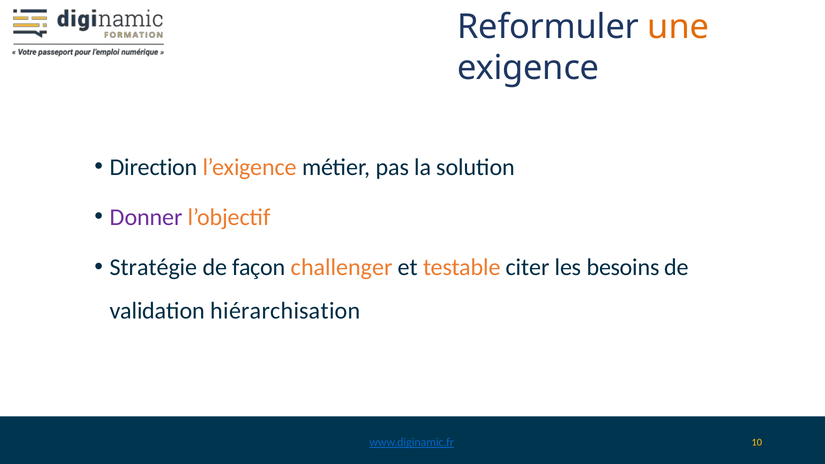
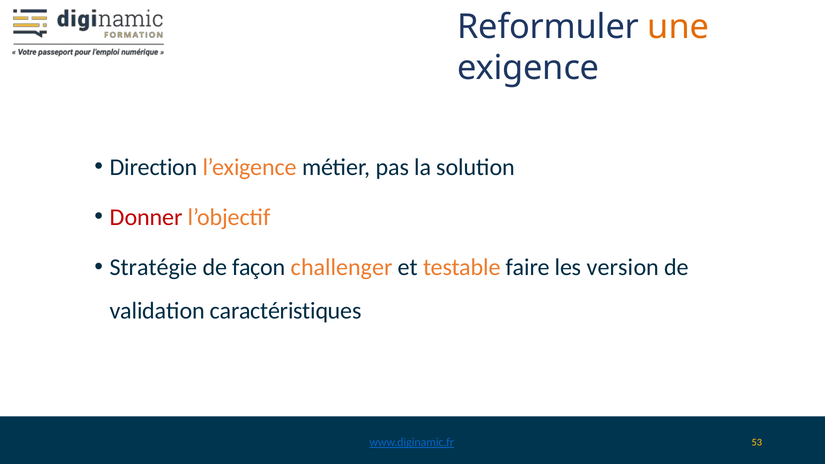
Donner colour: purple -> red (146, 217)
citer: citer -> faire (528, 267)
besoins: besoins -> version (623, 267)
hiérarchisation: hiérarchisation -> caractéristiques (286, 311)
10: 10 -> 53 (757, 442)
